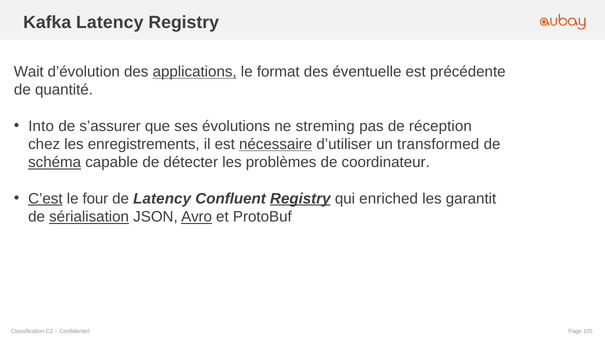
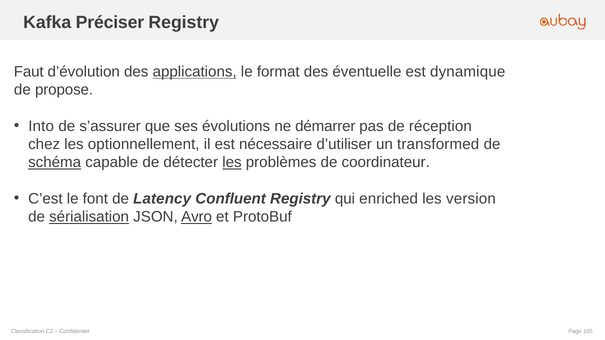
Kafka Latency: Latency -> Préciser (110, 22)
Wait: Wait -> Faut (29, 72)
précédente: précédente -> dynamique (468, 72)
quantité: quantité -> propose (64, 90)
streming: streming -> démarrer (325, 126)
enregistrements: enregistrements -> optionnellement (144, 144)
nécessaire underline: present -> none (276, 144)
les underline: none -> present (232, 163)
C’est underline: present -> none (45, 199)
four: four -> font (95, 199)
Registry underline: present -> none (300, 199)
garantit: garantit -> version (471, 199)
